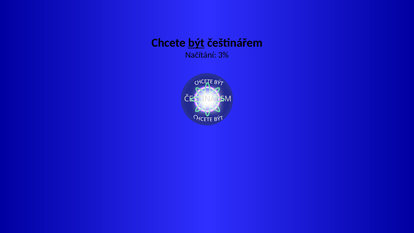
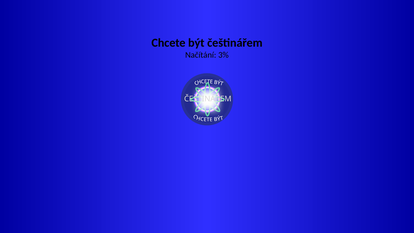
být underline: present -> none (196, 43)
